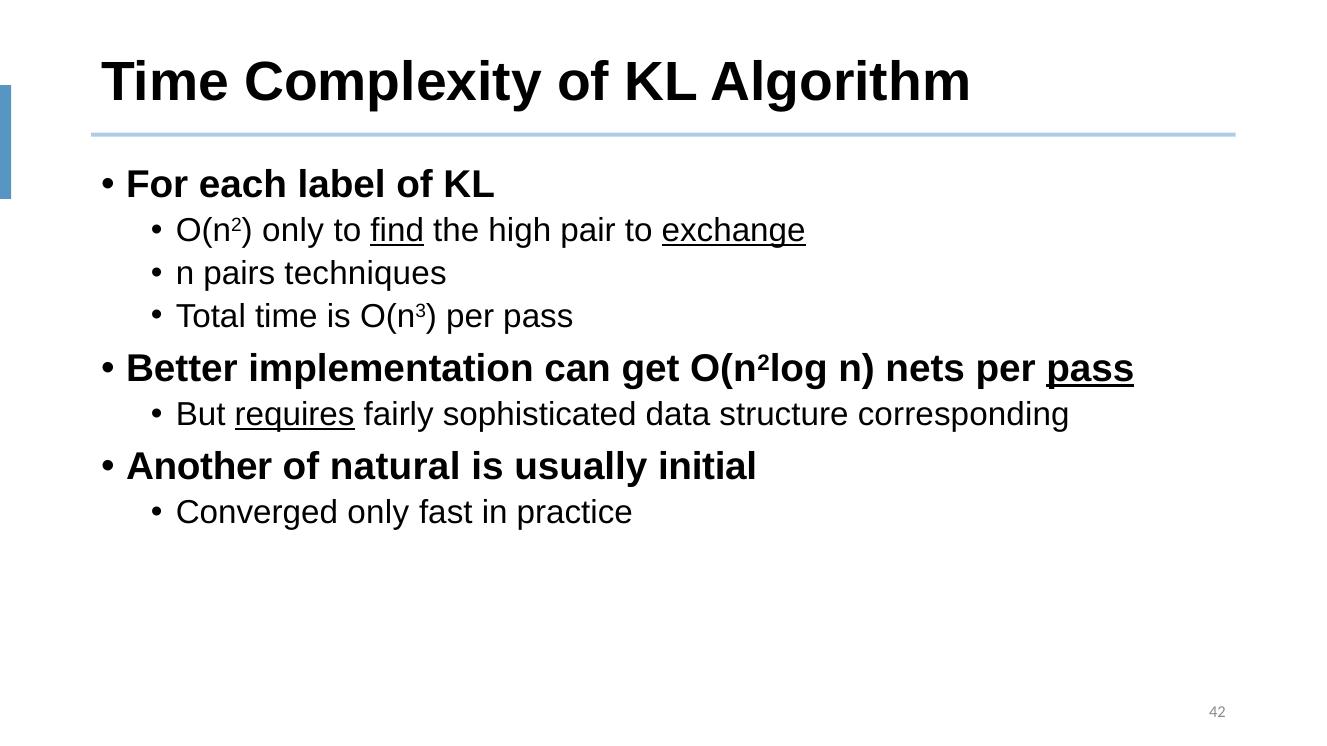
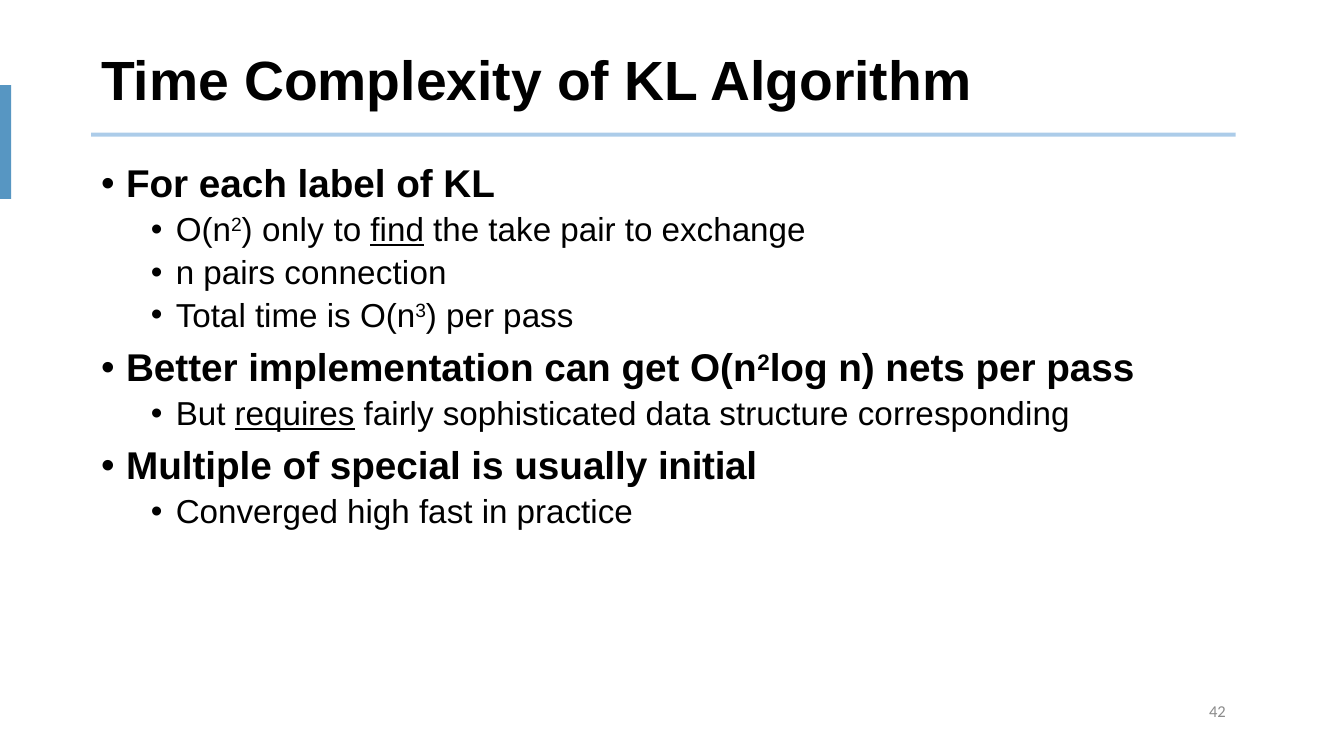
high: high -> take (520, 231)
exchange underline: present -> none (734, 231)
techniques: techniques -> connection (366, 274)
pass underline: present -> none (1090, 369)
Another: Another -> Multiple (199, 467)
natural: natural -> special (395, 467)
Converged only: only -> high (378, 513)
